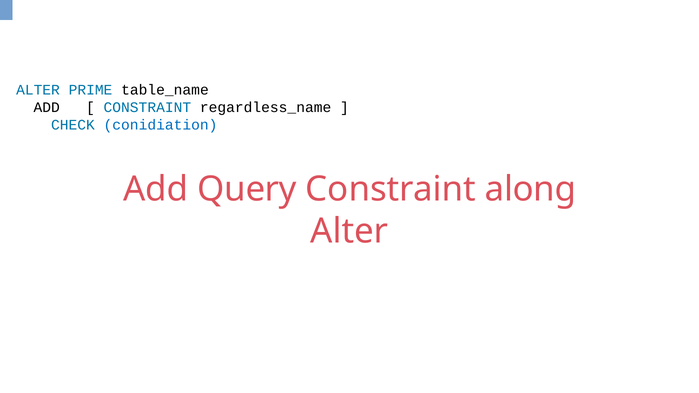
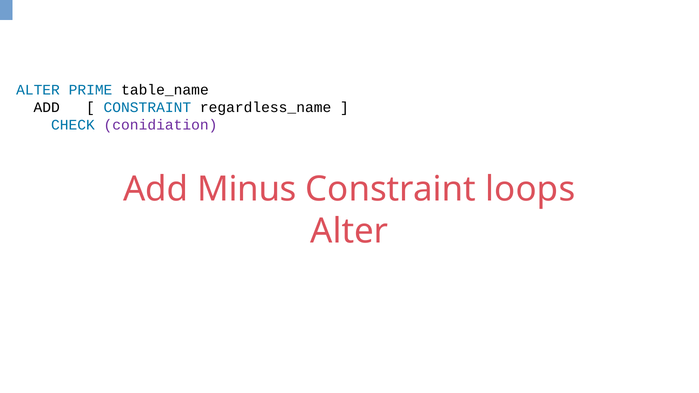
conidiation colour: blue -> purple (161, 125)
Query: Query -> Minus (247, 190)
along: along -> loops (530, 190)
